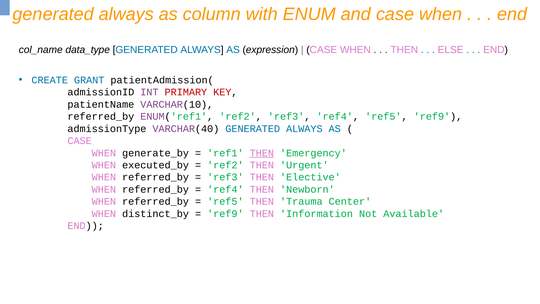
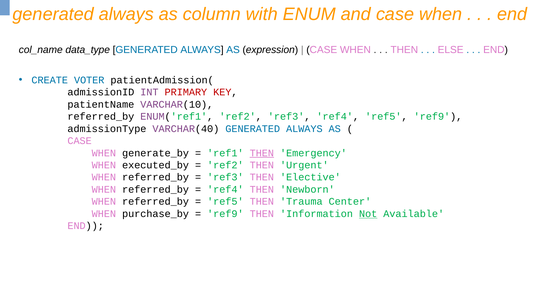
GRANT: GRANT -> VOTER (89, 80)
distinct_by: distinct_by -> purchase_by (156, 214)
Not underline: none -> present (368, 214)
